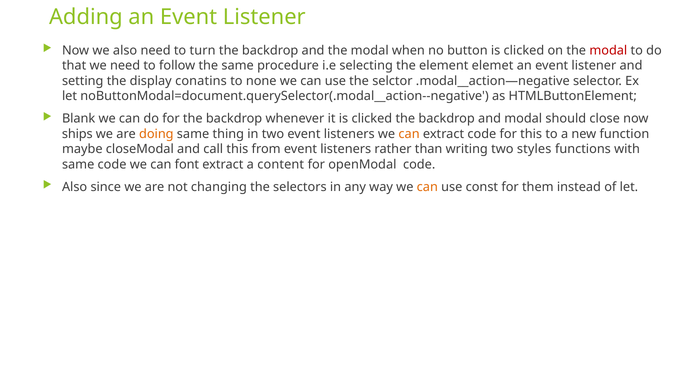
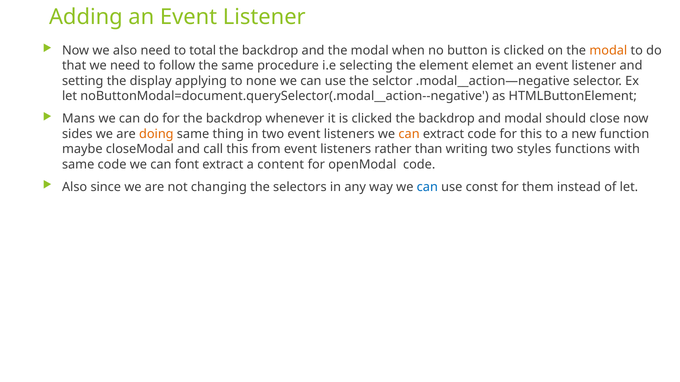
turn: turn -> total (203, 51)
modal colour: red -> orange (608, 51)
conatins: conatins -> applying (201, 81)
Blank: Blank -> Mans (79, 119)
ships: ships -> sides (77, 134)
can colour: orange -> blue (427, 187)
